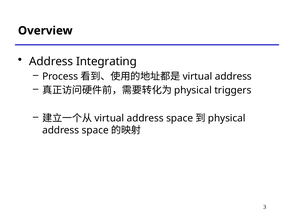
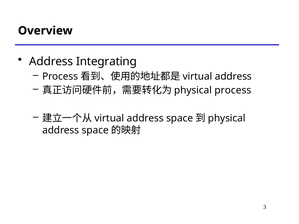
triggers: triggers -> process (233, 90)
